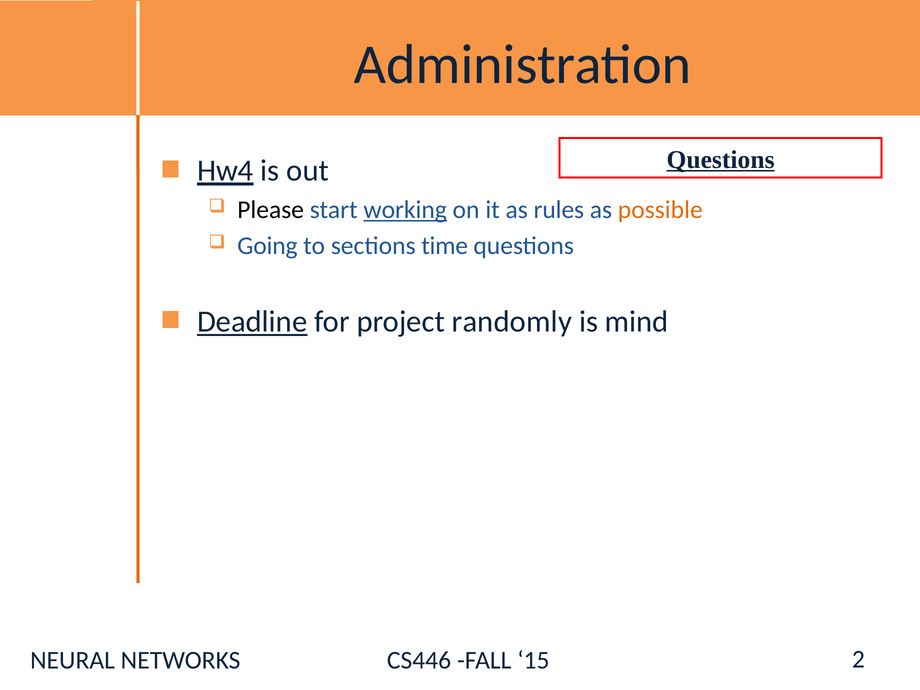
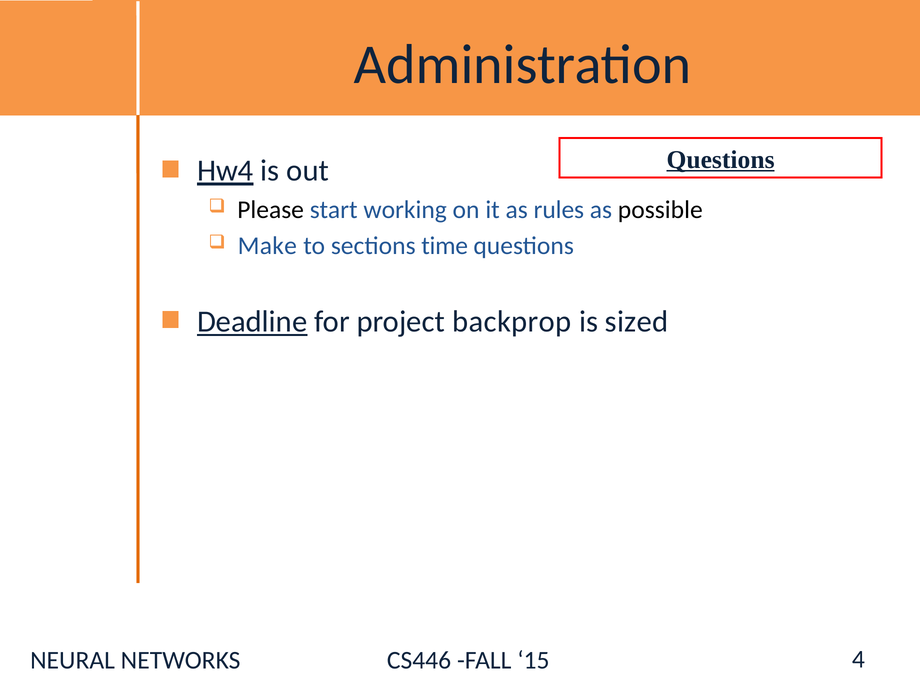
working underline: present -> none (405, 210)
possible colour: orange -> black (660, 210)
Going: Going -> Make (267, 246)
randomly: randomly -> backprop (512, 322)
mind: mind -> sized (637, 322)
2: 2 -> 4 (858, 659)
